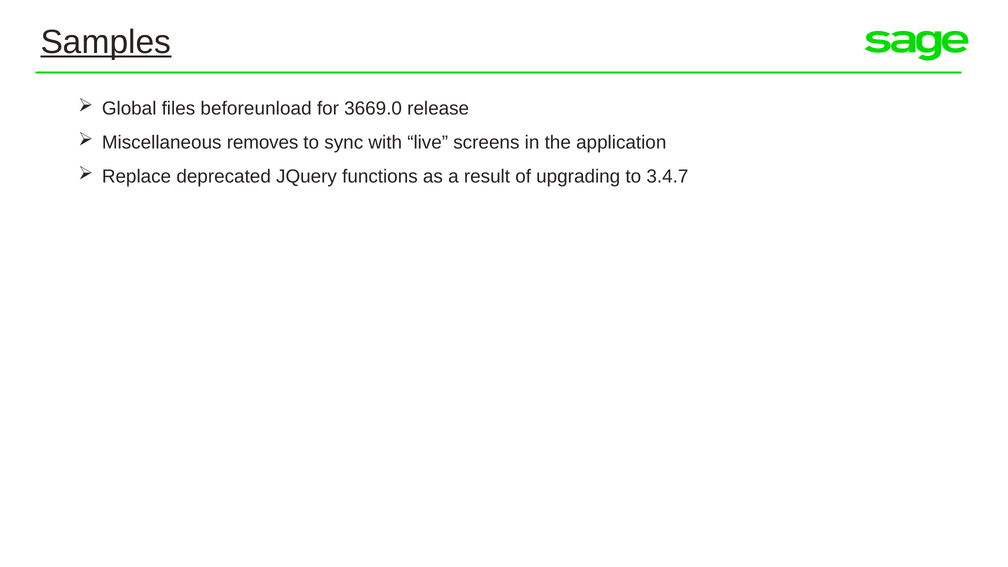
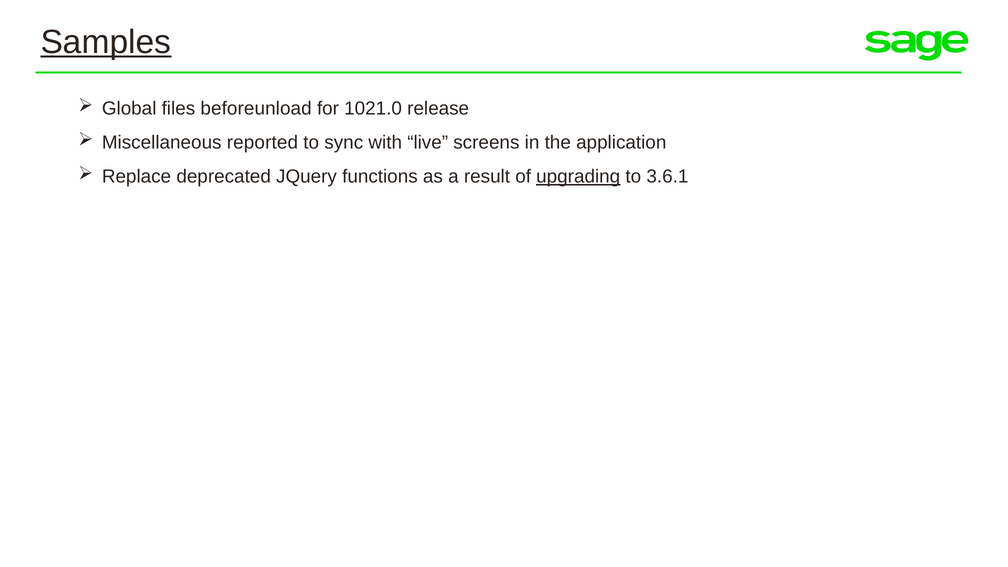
3669.0: 3669.0 -> 1021.0 (373, 109)
removes: removes -> reported (262, 143)
upgrading underline: none -> present (578, 177)
3.4.7: 3.4.7 -> 3.6.1 (667, 177)
